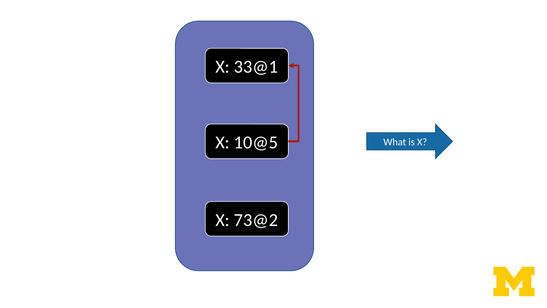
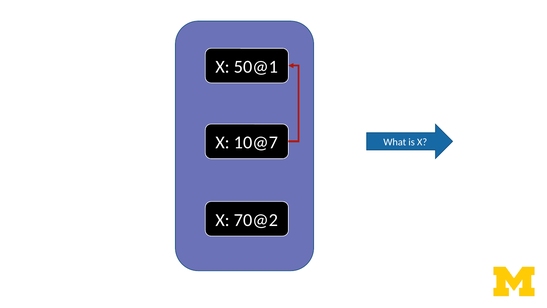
33@1: 33@1 -> 50@1 (256, 67)
10@5: 10@5 -> 10@7 (256, 142)
73@2: 73@2 -> 70@2 (256, 220)
